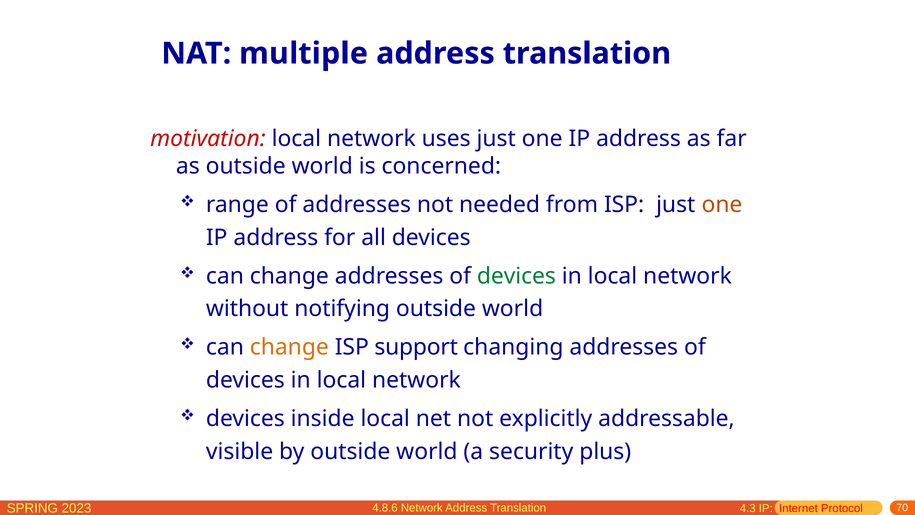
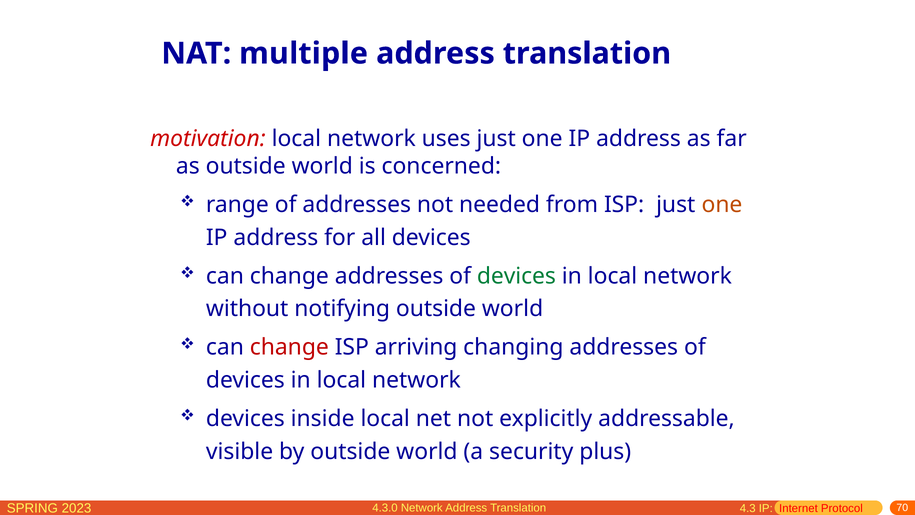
change colour: orange -> red (289, 347)
support: support -> arriving (416, 347)
4.8.6: 4.8.6 -> 4.3.0 (385, 507)
